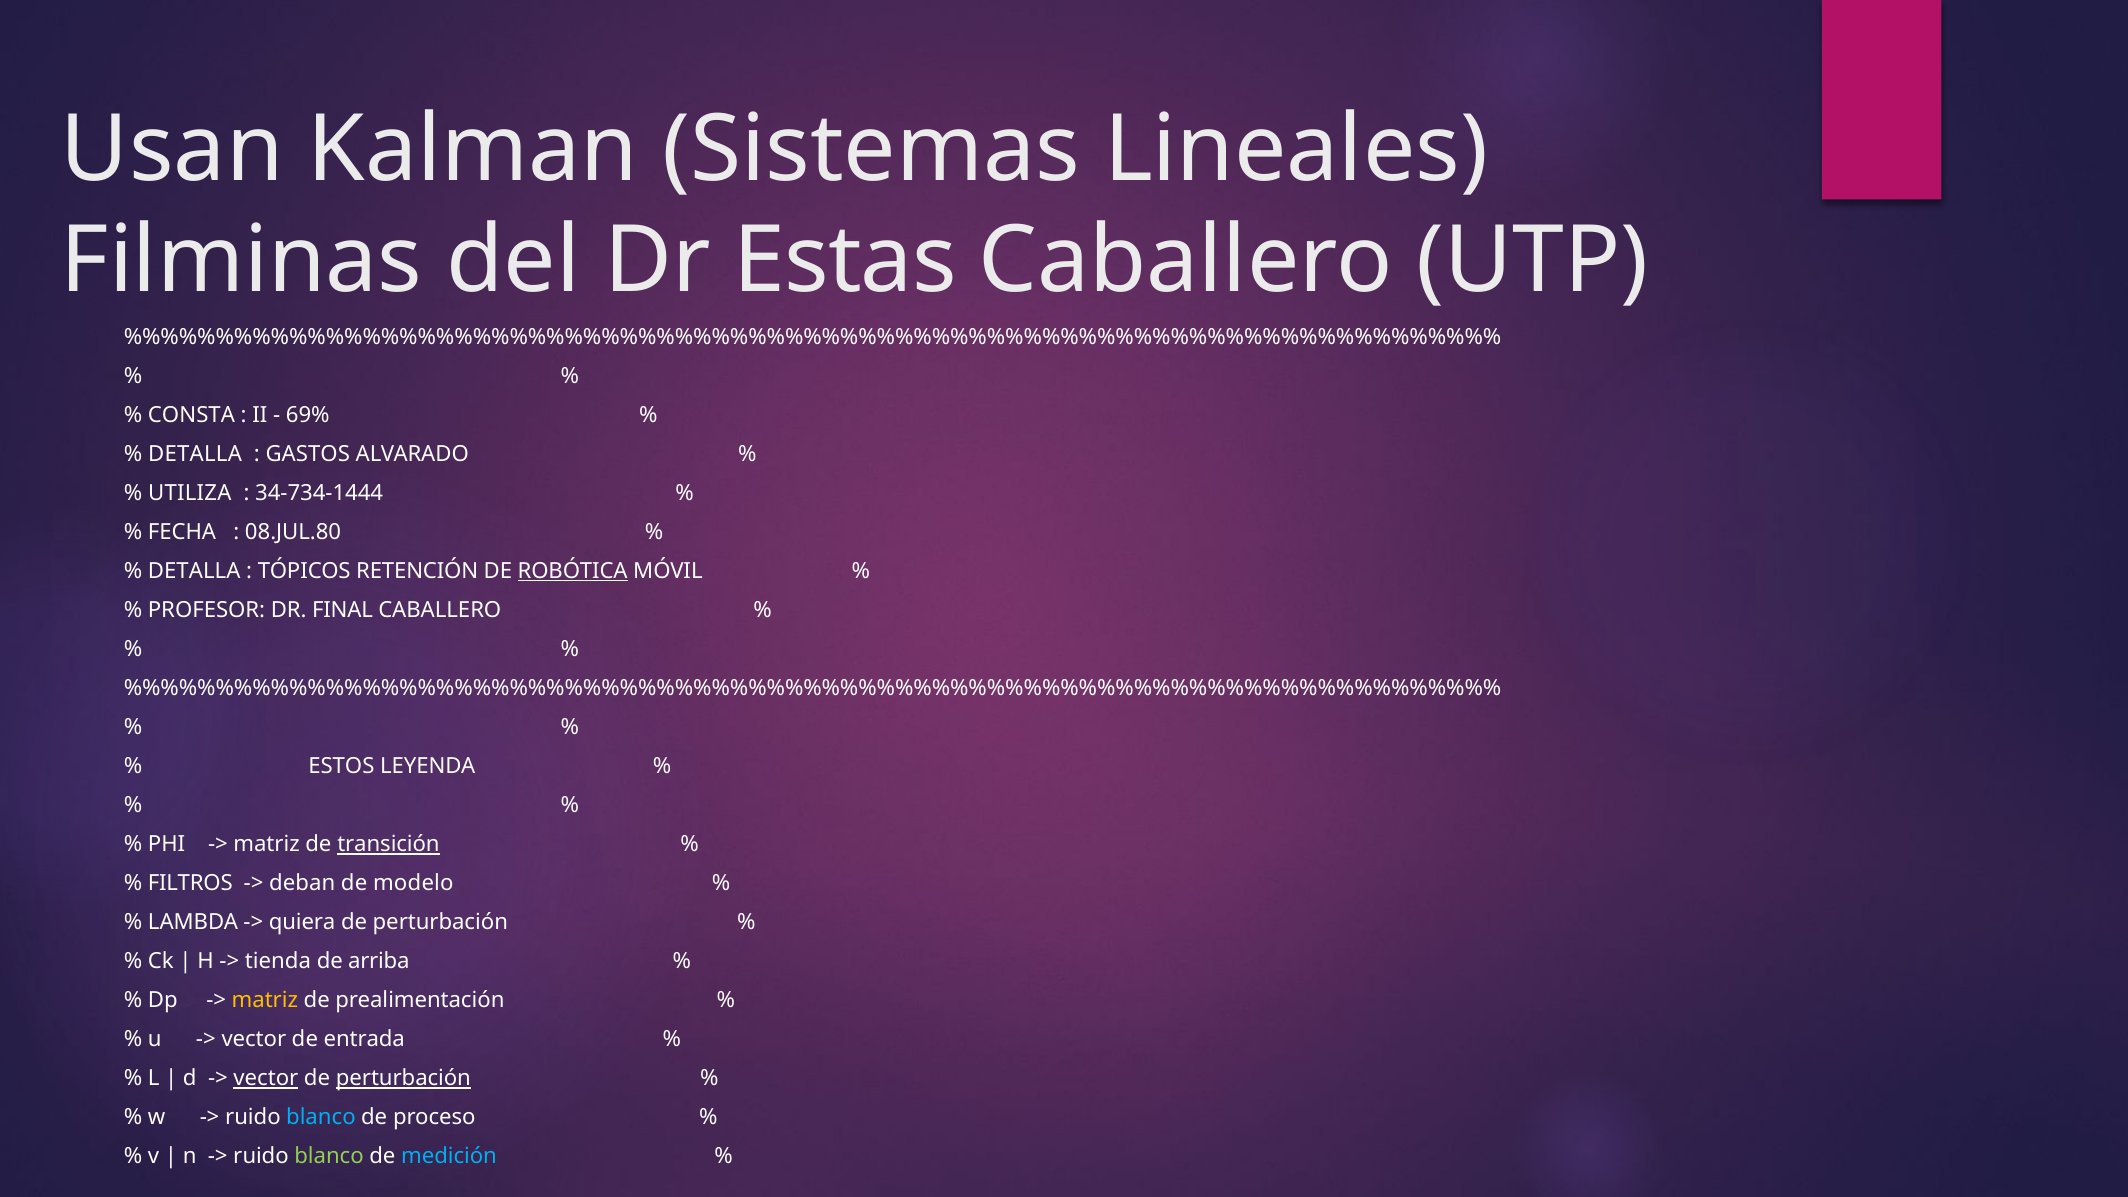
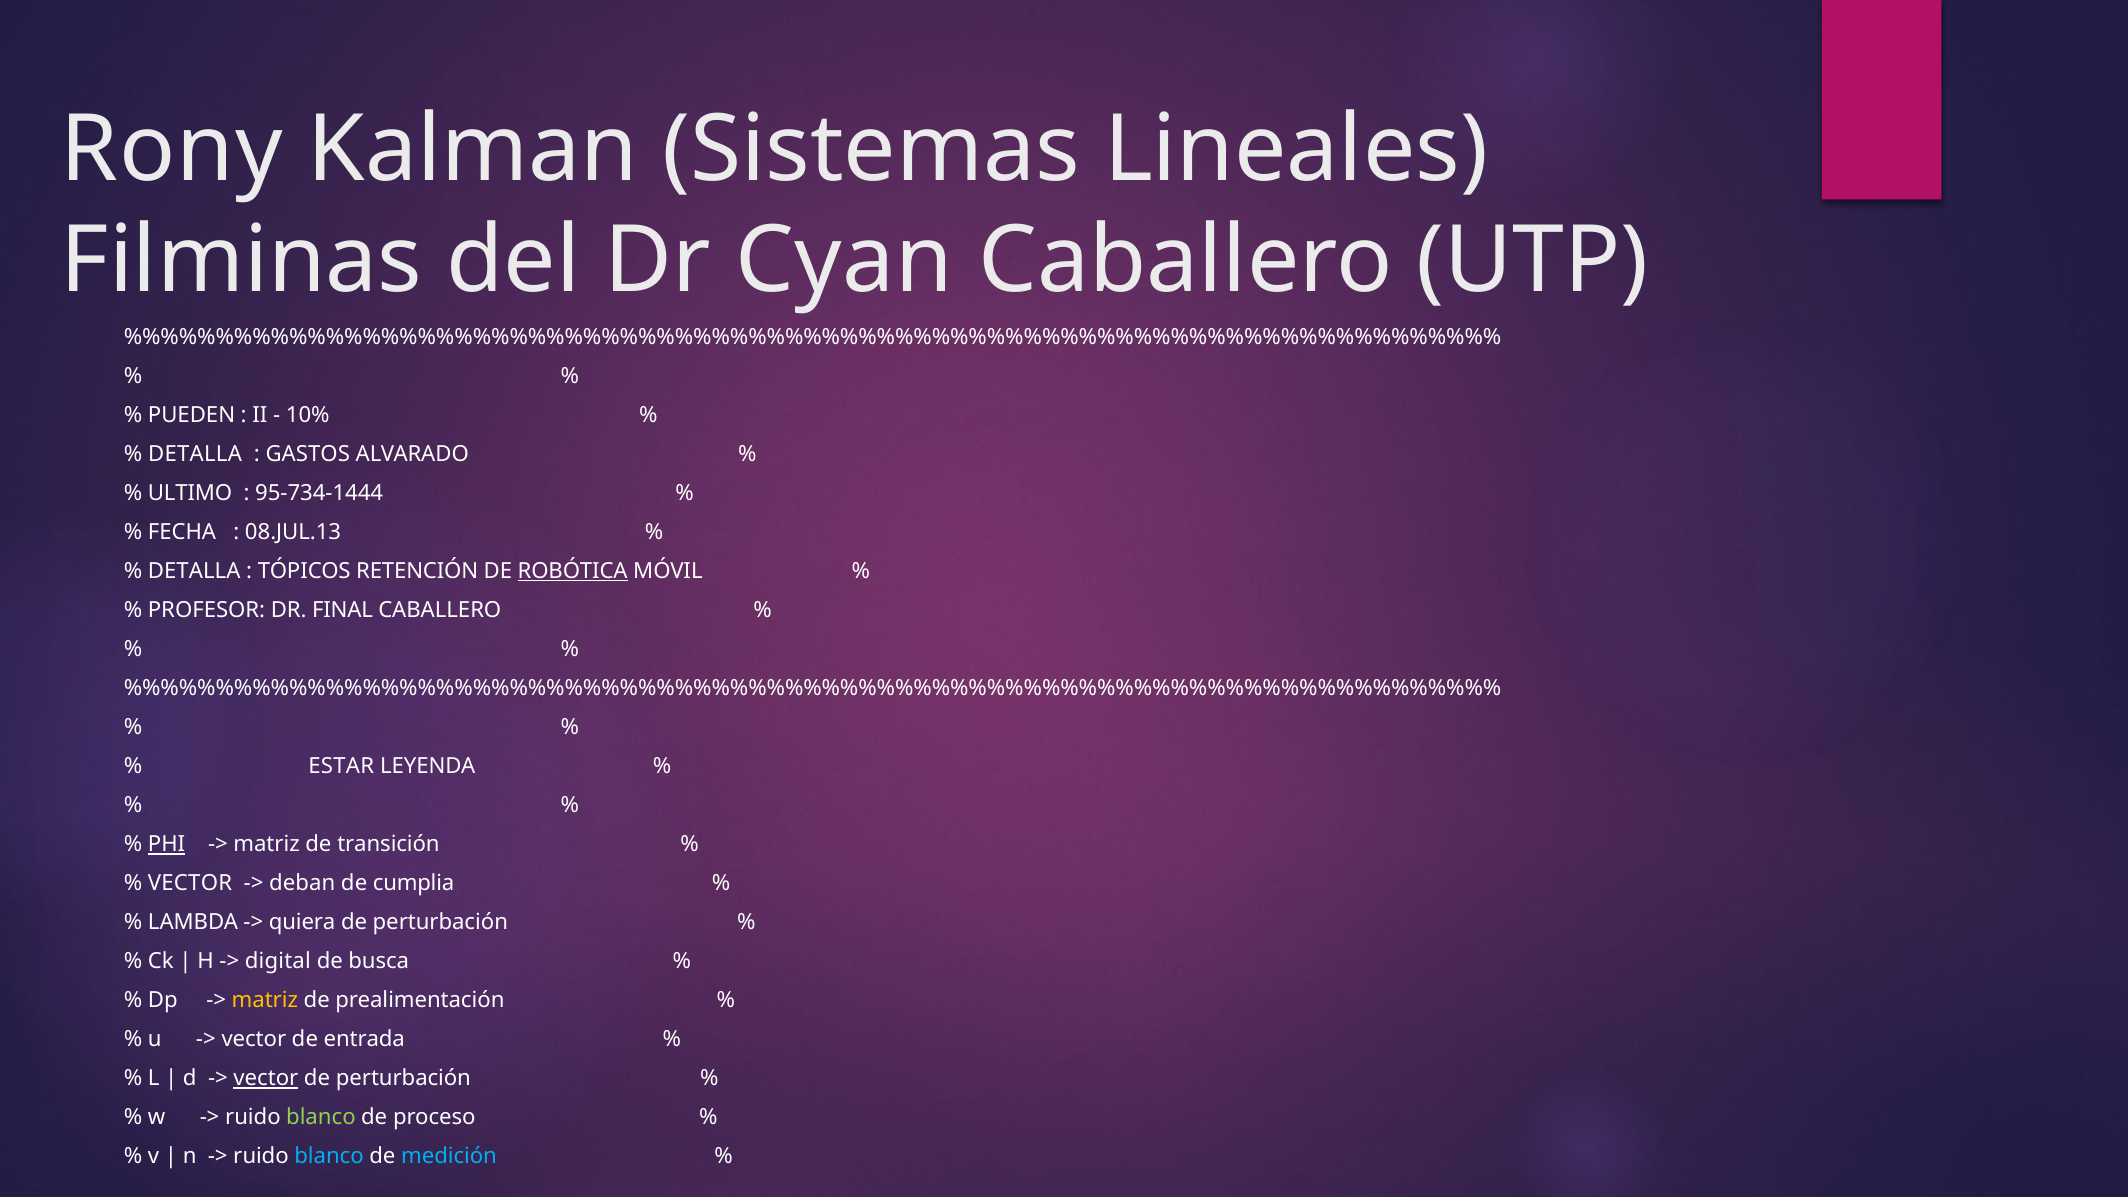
Usan: Usan -> Rony (172, 149)
Estas: Estas -> Cyan (844, 261)
CONSTA: CONSTA -> PUEDEN (192, 415)
69%: 69% -> 10% (308, 415)
UTILIZA: UTILIZA -> ULTIMO (190, 493)
34-734-1444: 34-734-1444 -> 95-734-1444 (319, 493)
08.JUL.80: 08.JUL.80 -> 08.JUL.13 (293, 532)
ESTOS: ESTOS -> ESTAR (341, 766)
PHI underline: none -> present (167, 844)
transición underline: present -> none (388, 844)
FILTROS: FILTROS -> VECTOR (190, 883)
modelo: modelo -> cumplia (414, 883)
tienda: tienda -> digital (278, 961)
arriba: arriba -> busca (379, 961)
perturbación underline: present -> none (403, 1078)
blanco colour: light blue -> light green (321, 1117)
blanco colour: light green -> light blue (329, 1156)
